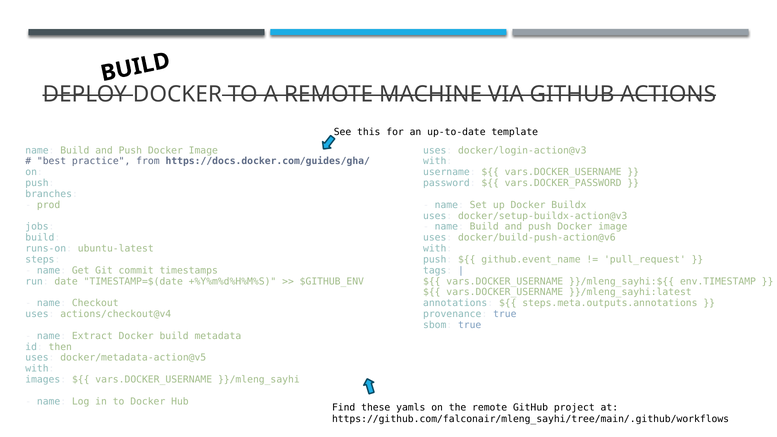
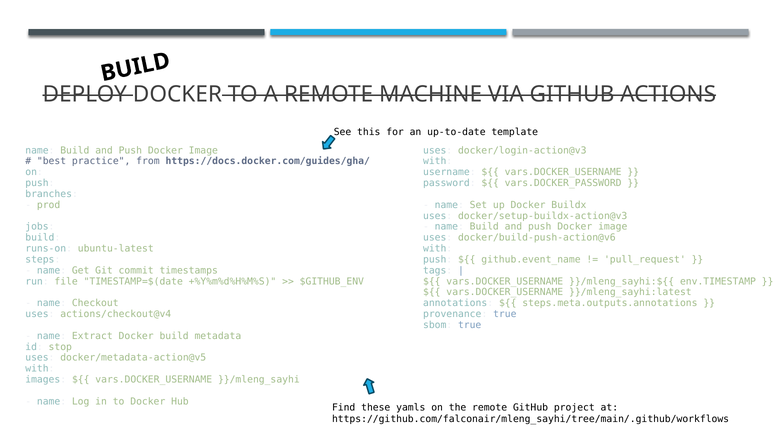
date: date -> file (66, 281)
then: then -> stop (60, 347)
